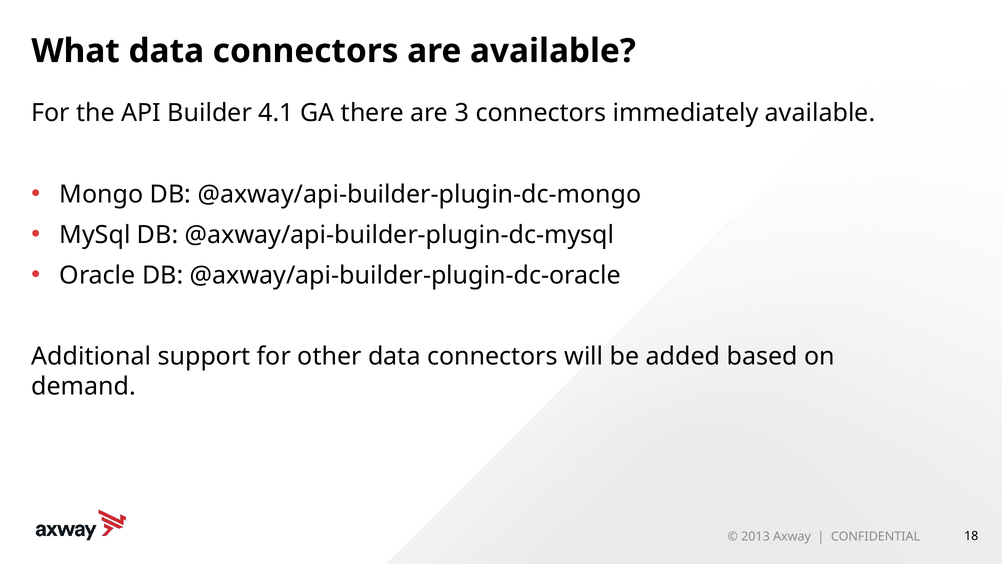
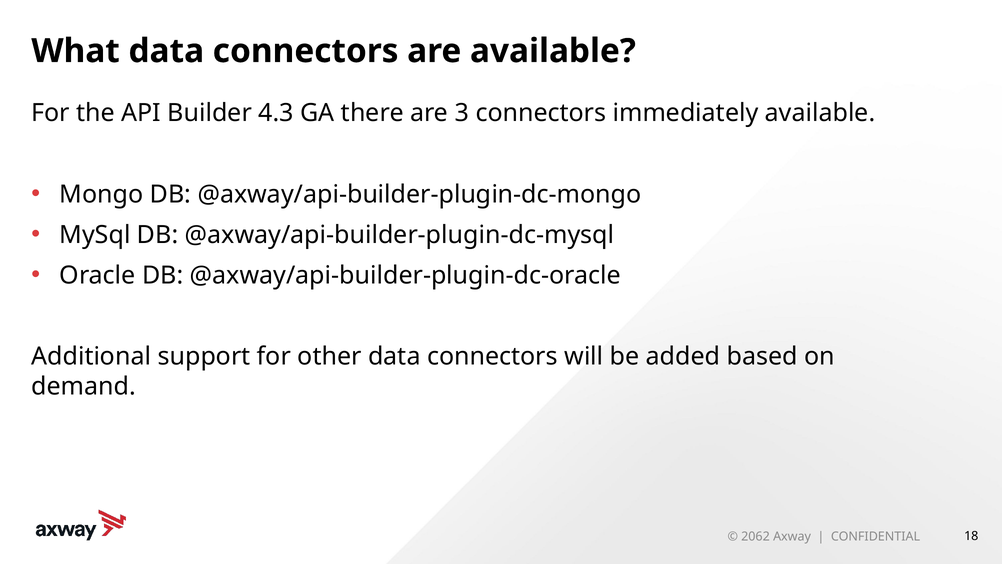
4.1: 4.1 -> 4.3 (276, 113)
2013: 2013 -> 2062 (755, 536)
